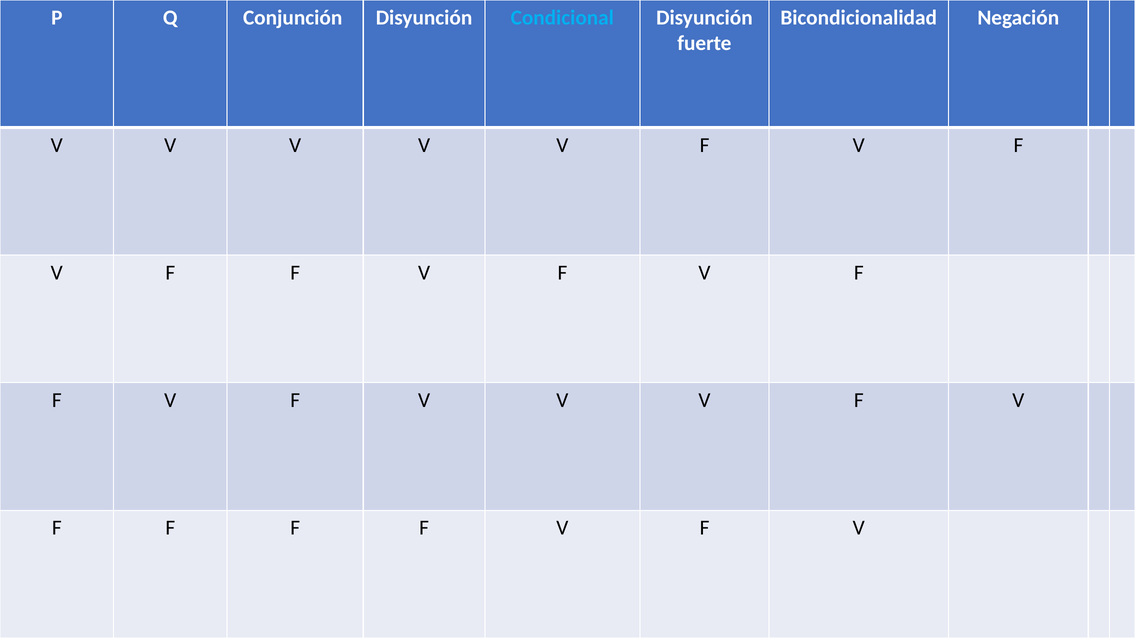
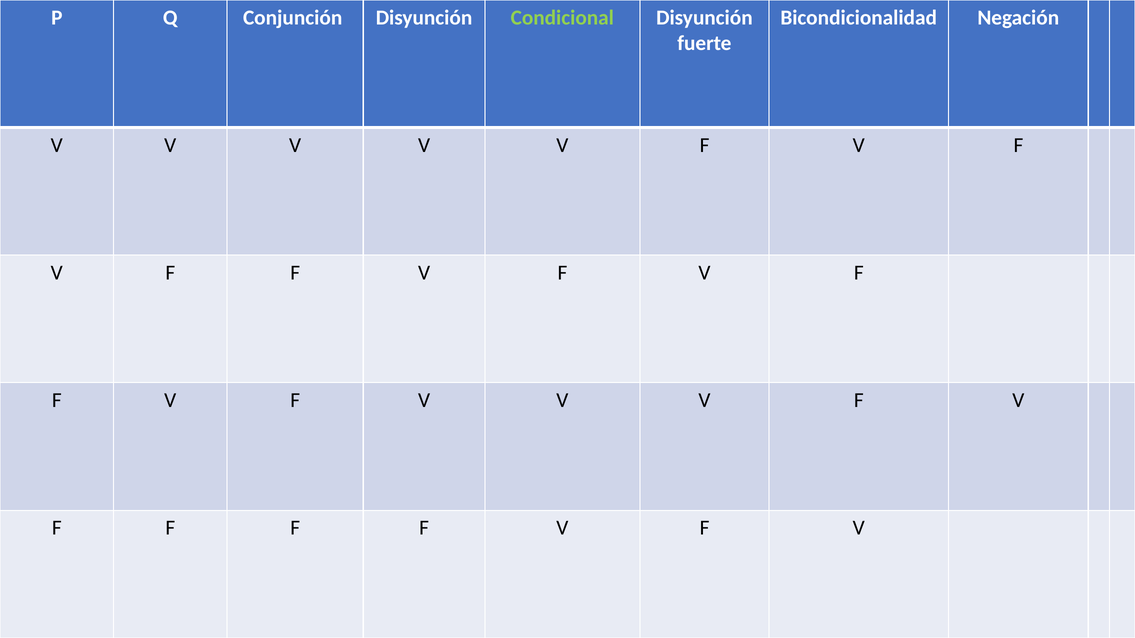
Condicional colour: light blue -> light green (562, 18)
